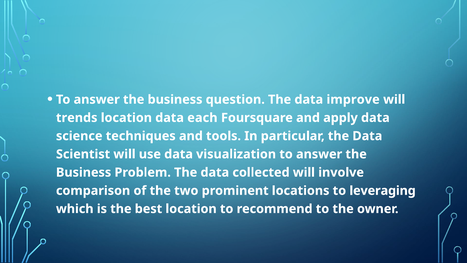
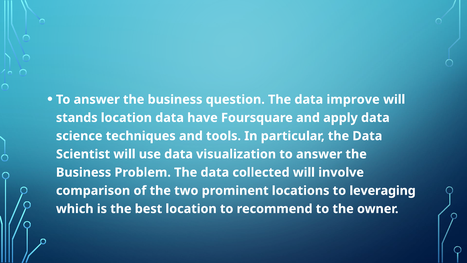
trends: trends -> stands (77, 118)
each: each -> have (202, 118)
